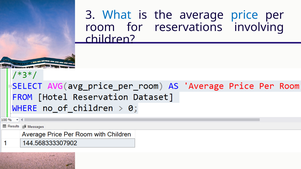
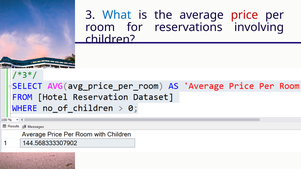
price colour: blue -> red (244, 15)
